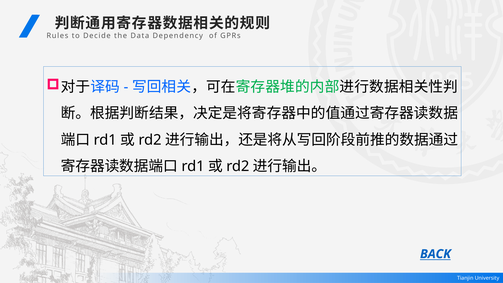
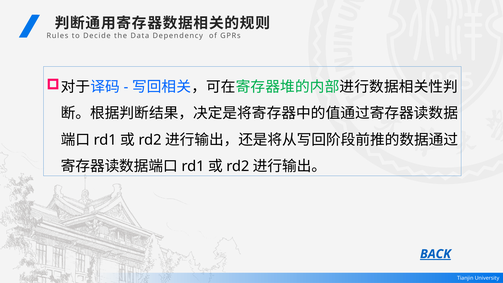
BACK underline: none -> present (435, 254)
